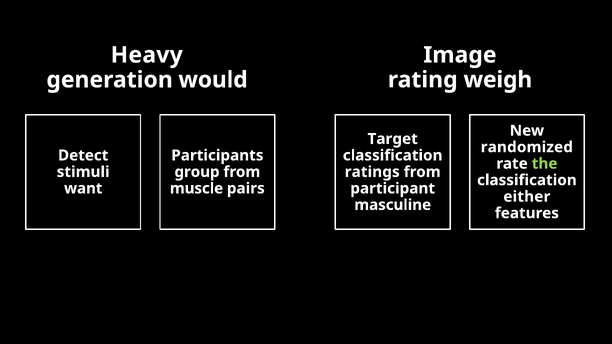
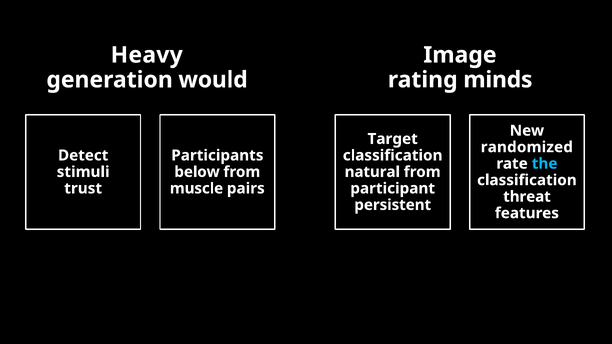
weigh: weigh -> minds (498, 80)
the colour: light green -> light blue (545, 164)
group: group -> below (197, 172)
ratings: ratings -> natural (372, 172)
want: want -> trust (83, 189)
either: either -> threat (527, 197)
masculine: masculine -> persistent (393, 205)
